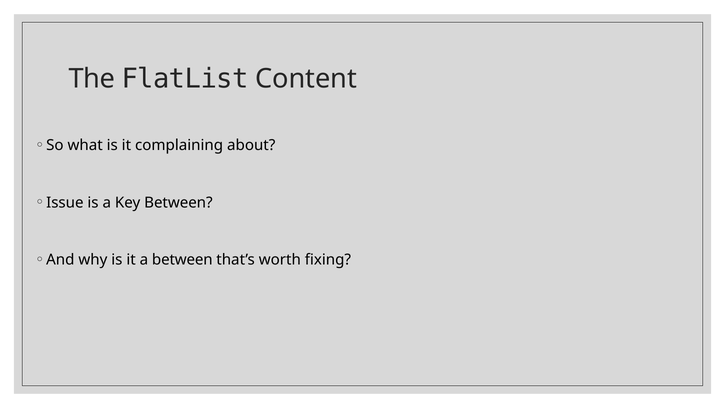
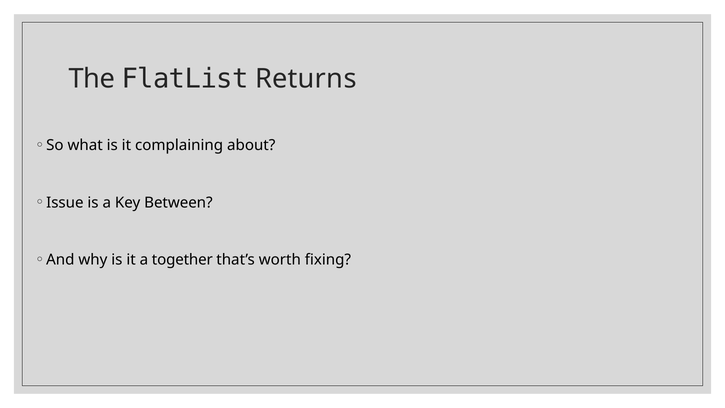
Content: Content -> Returns (306, 79)
a between: between -> together (182, 260)
